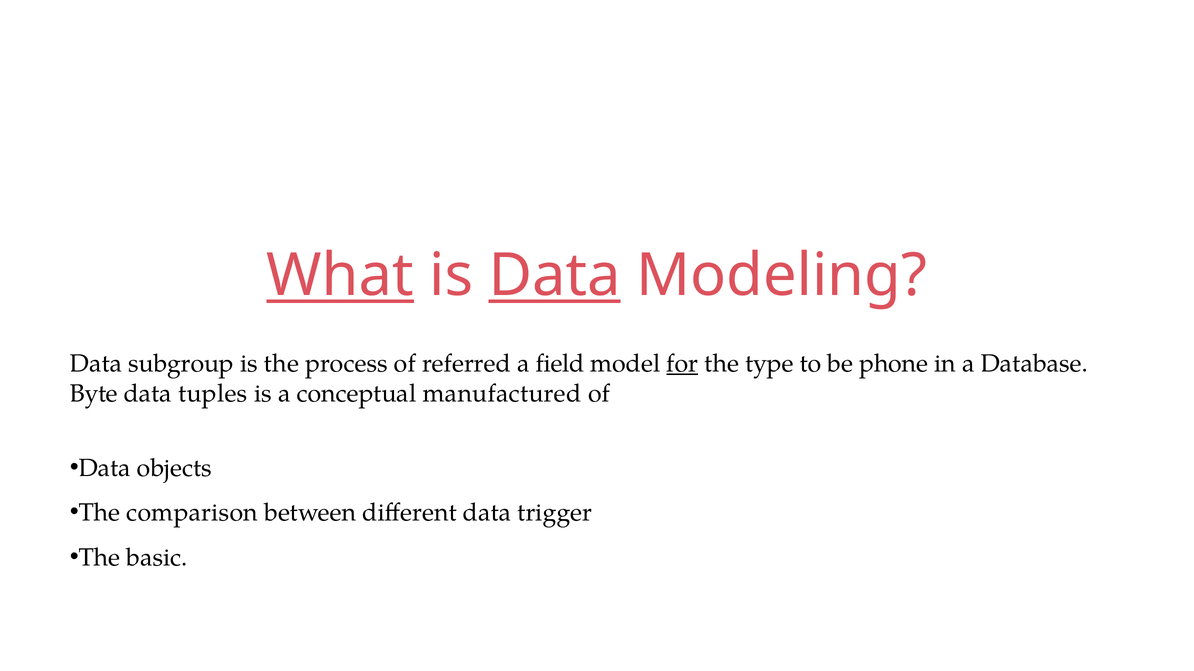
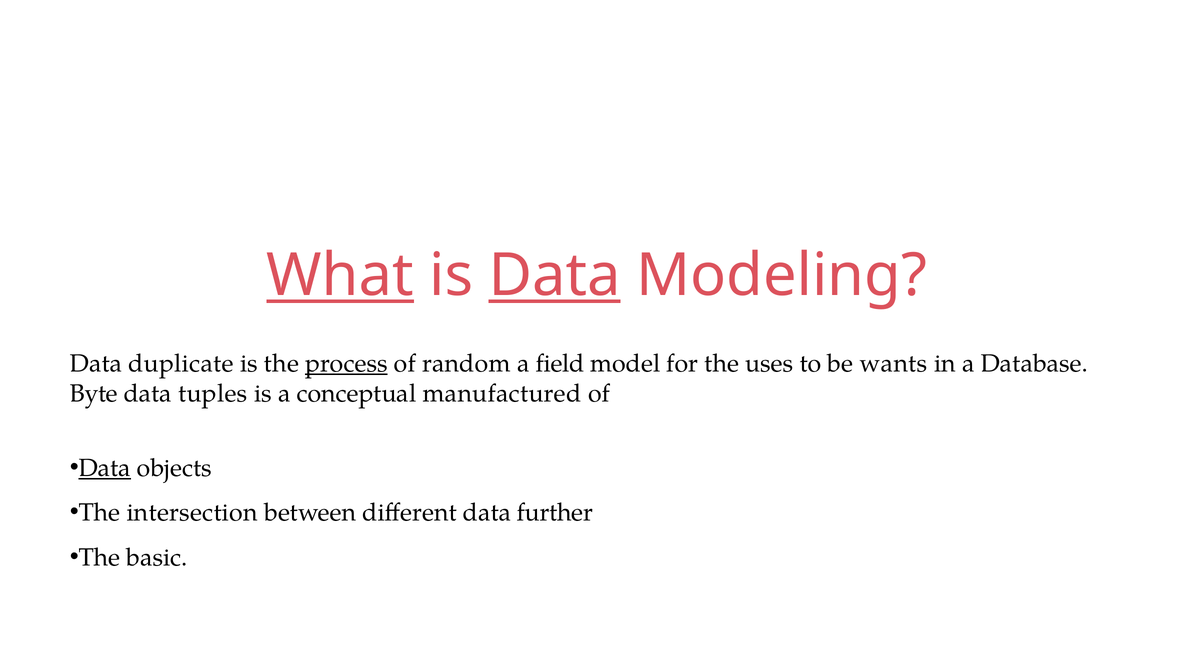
subgroup: subgroup -> duplicate (181, 364)
process underline: none -> present (346, 364)
referred: referred -> random (466, 364)
for underline: present -> none (682, 364)
type: type -> uses (769, 364)
phone: phone -> wants (894, 364)
Data underline: none -> present (105, 468)
comparison: comparison -> intersection (192, 513)
trigger: trigger -> further (555, 513)
